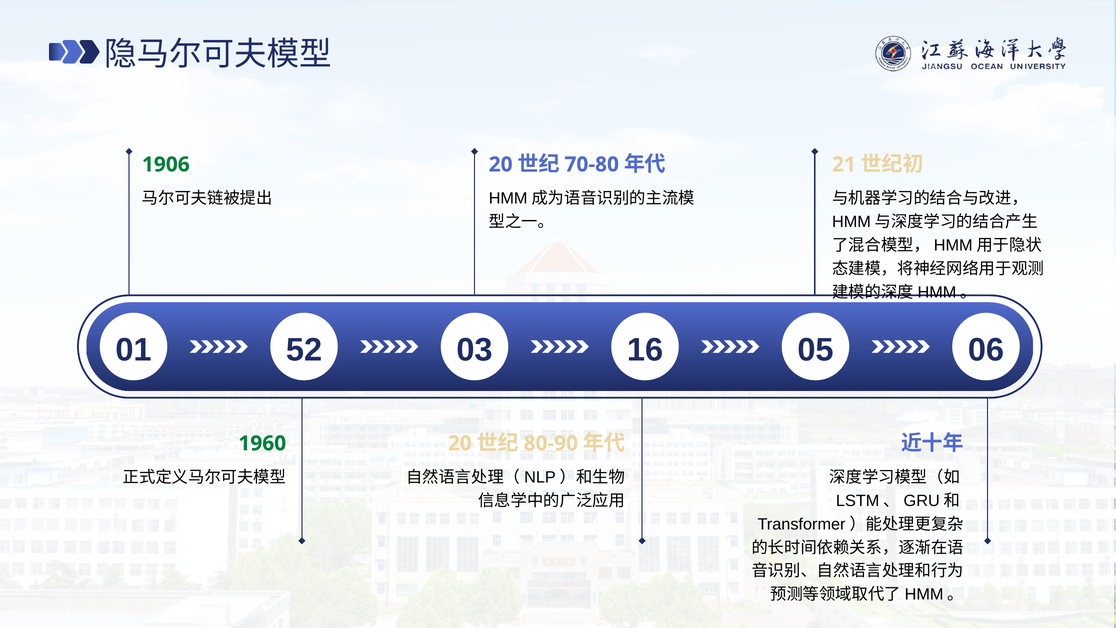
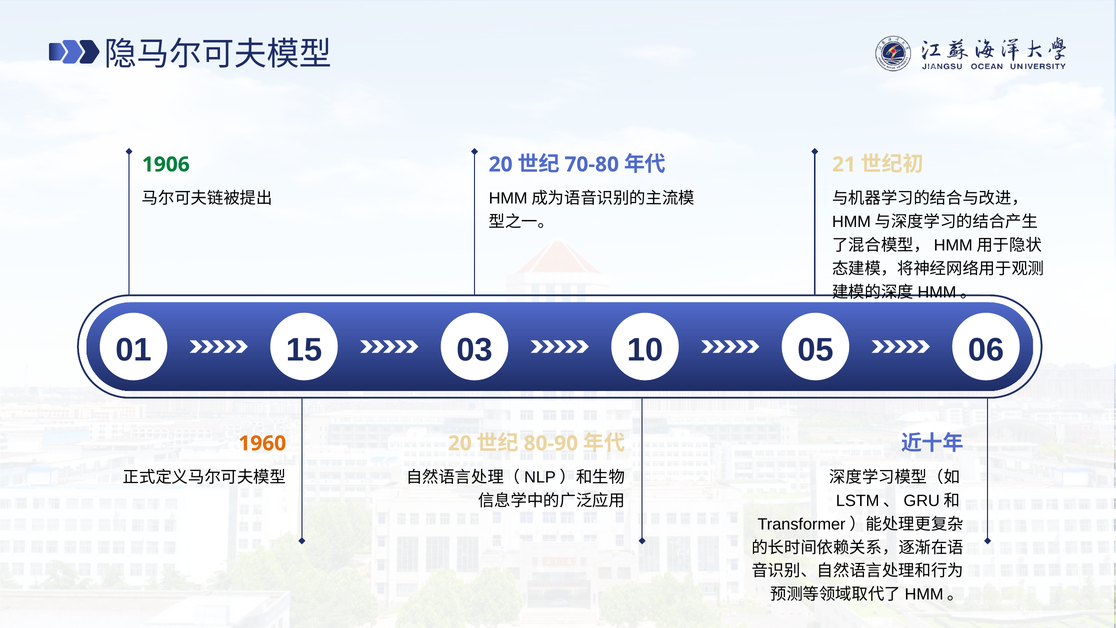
52: 52 -> 15 (304, 350)
16: 16 -> 10 (645, 350)
1960 colour: green -> orange (262, 443)
